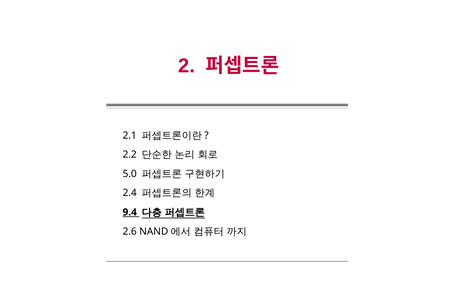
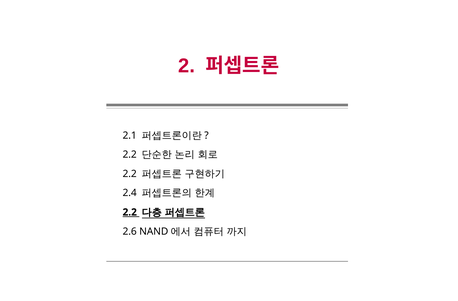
5.0: 5.0 -> 2.2 (130, 174)
9.4: 9.4 -> 2.2 (130, 212)
